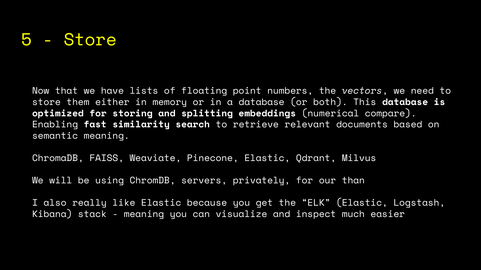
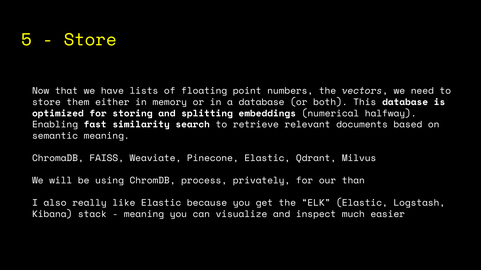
compare: compare -> halfway (391, 114)
servers: servers -> process (204, 181)
